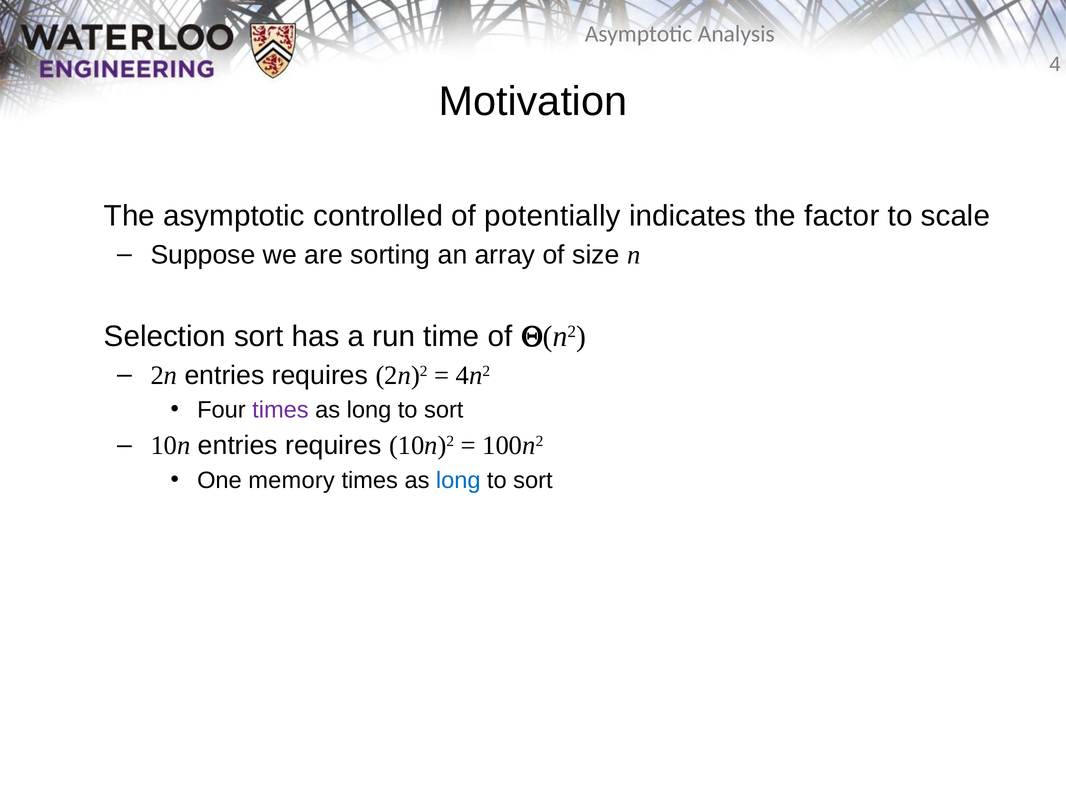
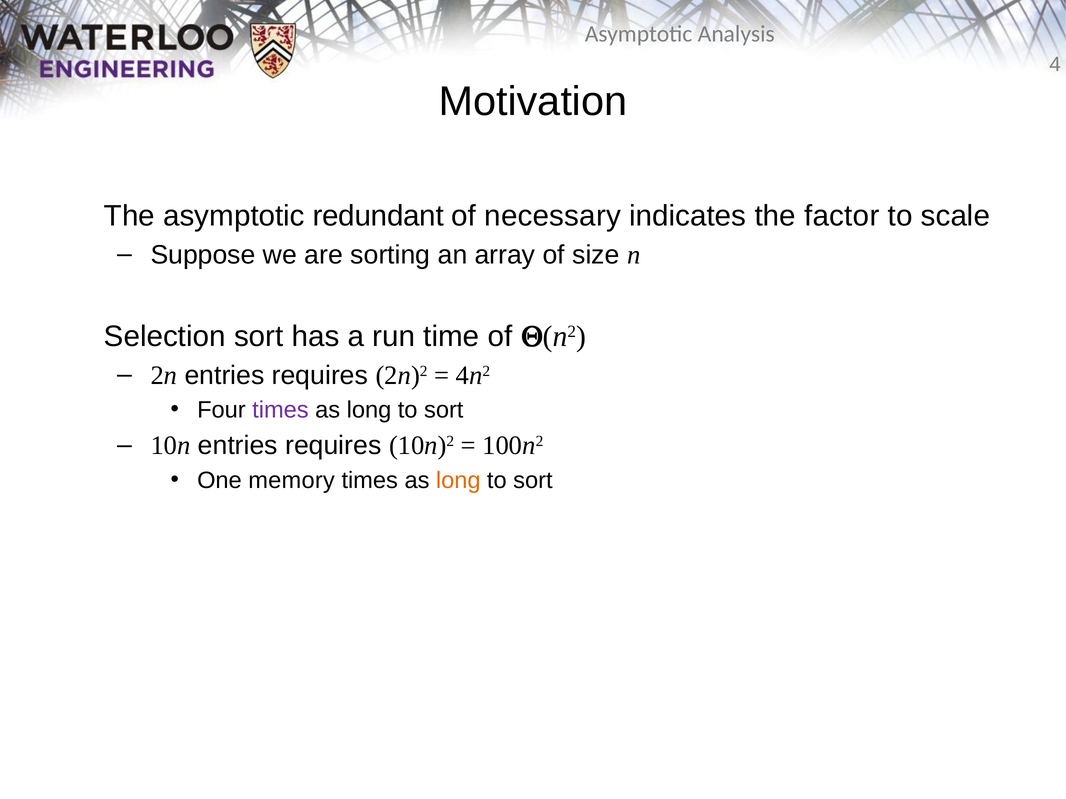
controlled: controlled -> redundant (378, 216)
potentially: potentially -> necessary (553, 216)
long colour: blue -> orange (458, 481)
